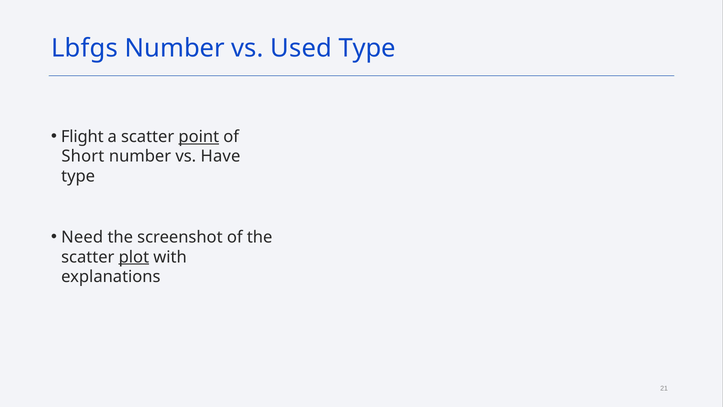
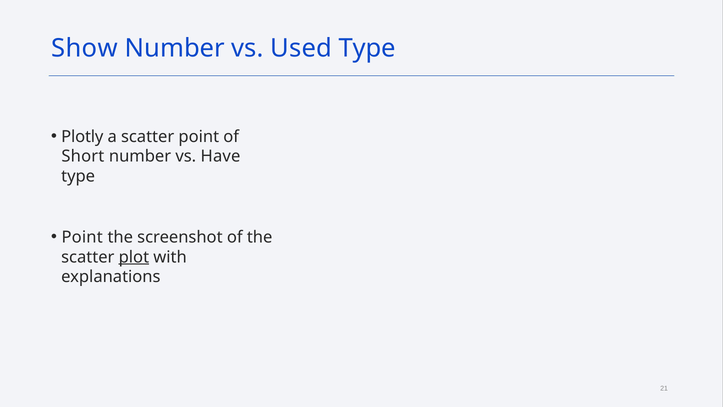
Lbfgs: Lbfgs -> Show (85, 48)
Flight: Flight -> Plotly (82, 137)
point underline: present -> none (199, 137)
Need: Need -> Point (82, 237)
